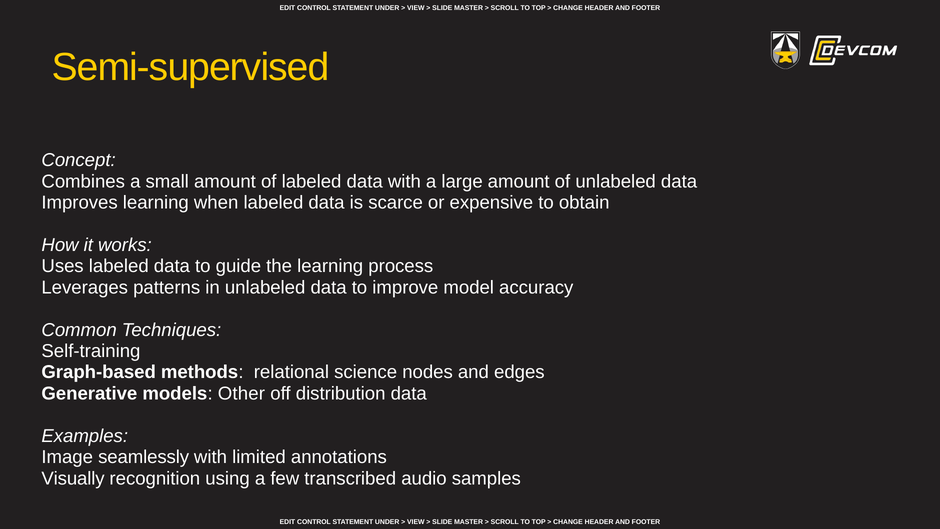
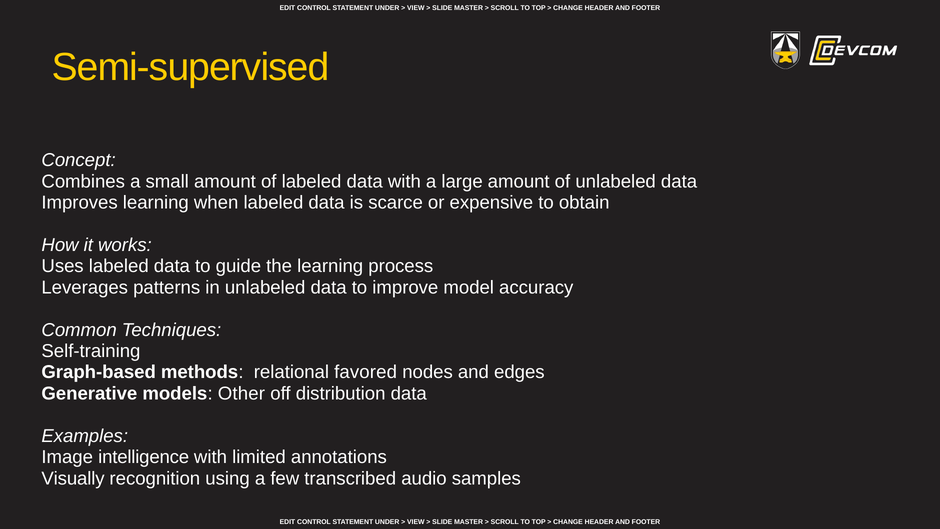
science: science -> favored (366, 372)
seamlessly: seamlessly -> intelligence (144, 457)
